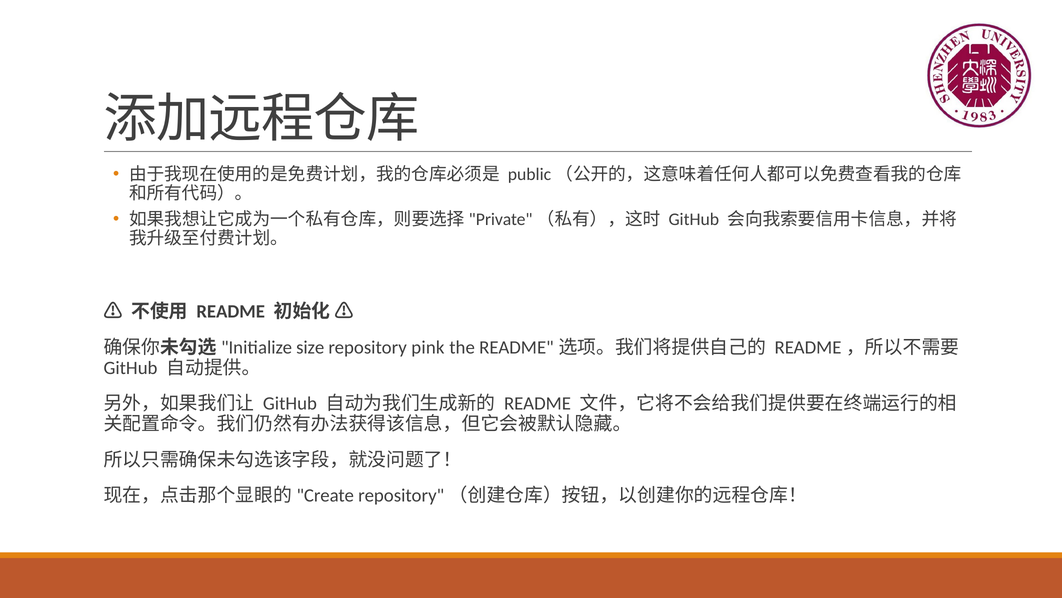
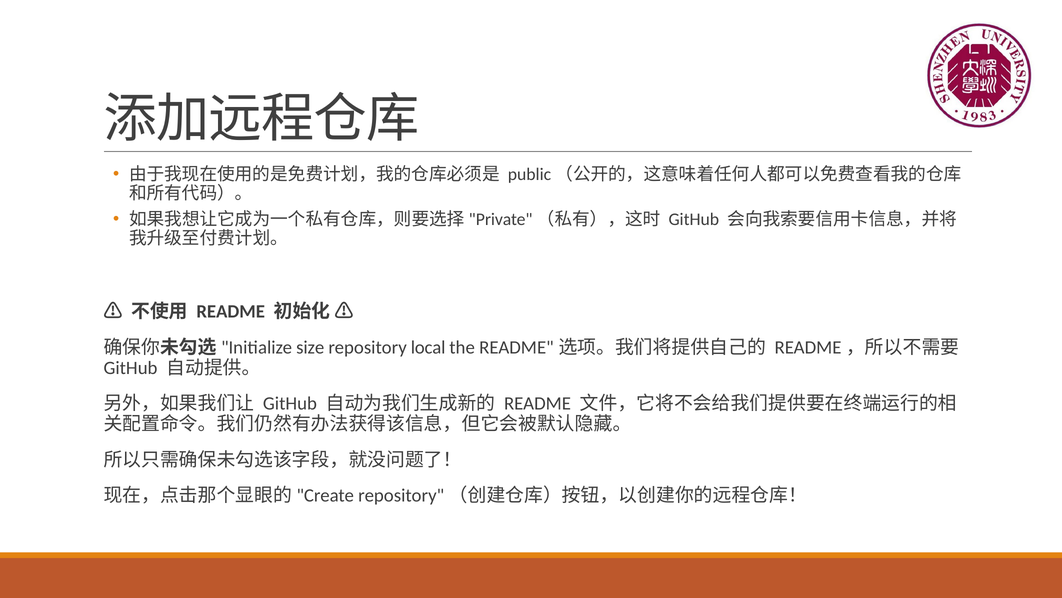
pink: pink -> local (428, 347)
